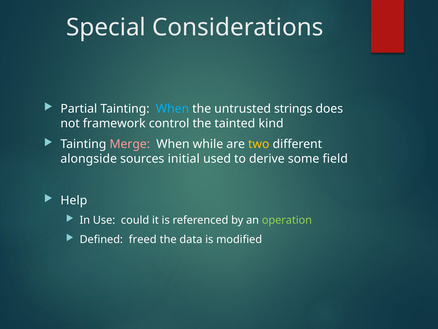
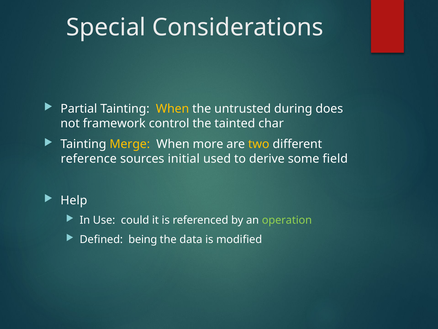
When colour: light blue -> yellow (172, 109)
strings: strings -> during (293, 109)
kind: kind -> char (271, 123)
Merge colour: pink -> yellow (130, 144)
while: while -> more (208, 144)
alongside: alongside -> reference (89, 159)
freed: freed -> being (143, 239)
